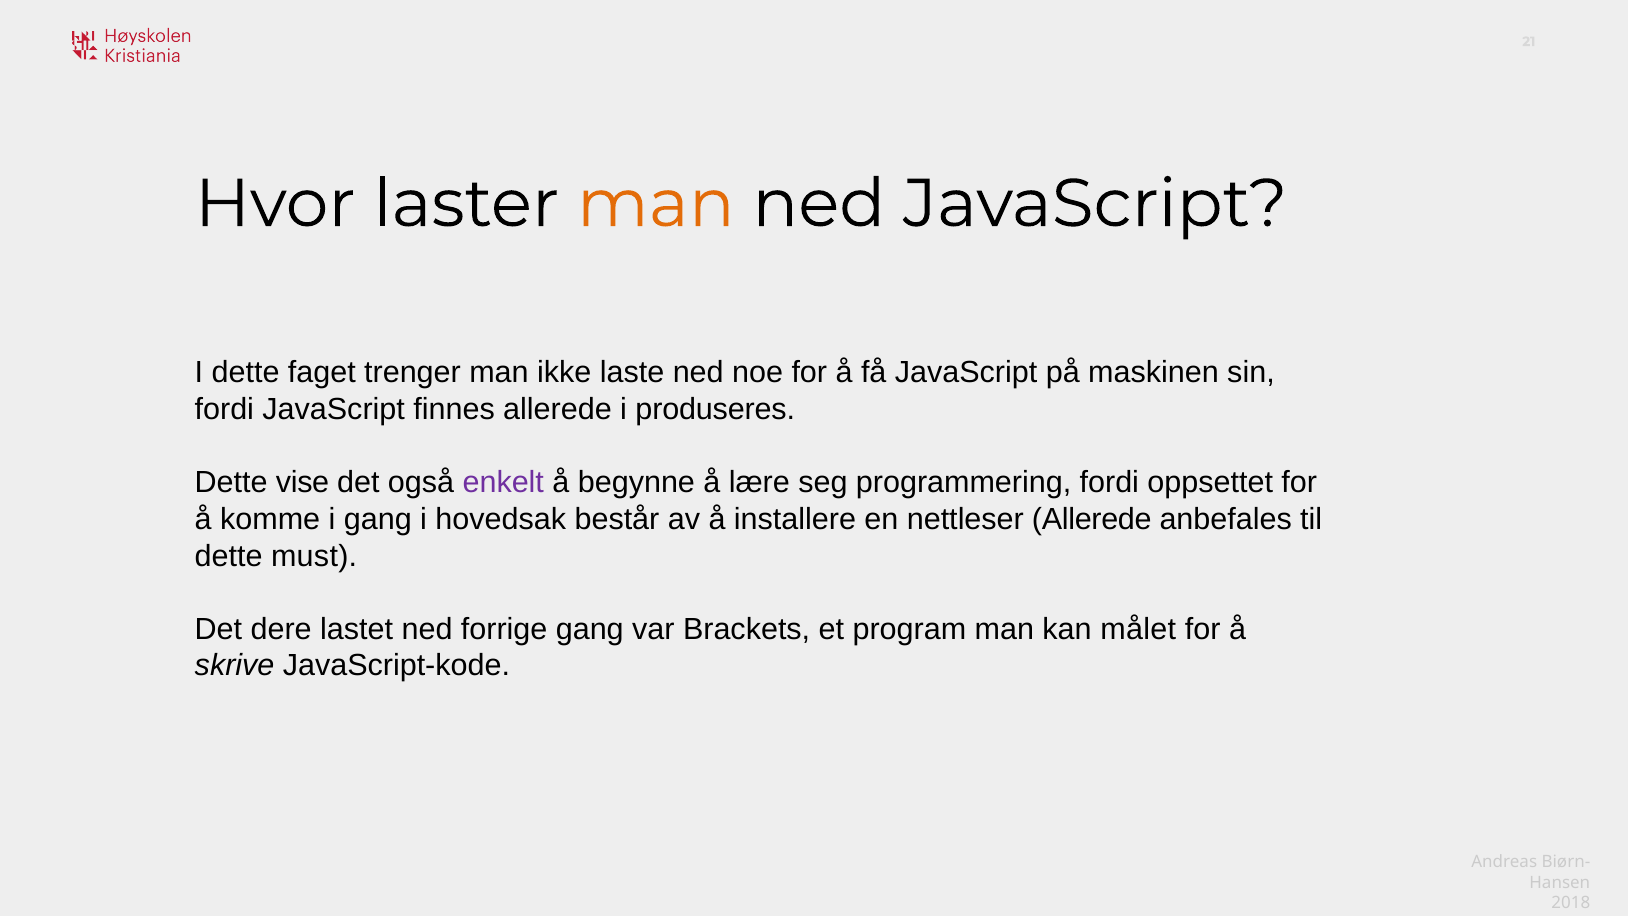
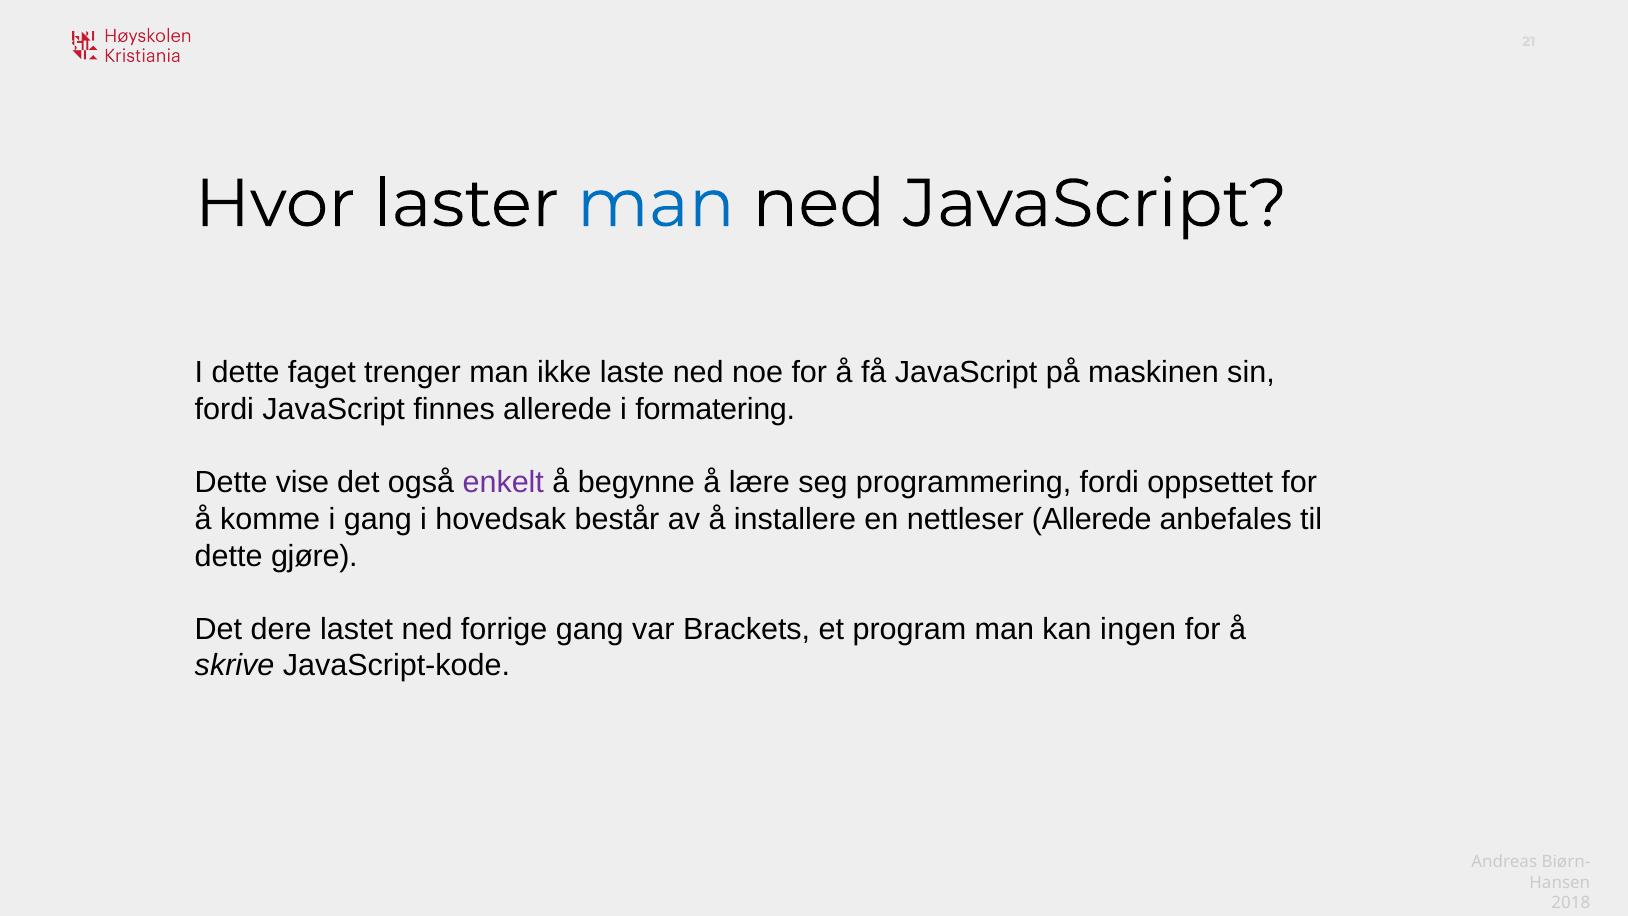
man colour: orange -> blue (656, 204)
produseres: produseres -> formatering (715, 409)
must: must -> gjøre (314, 556)
målet: målet -> ingen (1138, 629)
